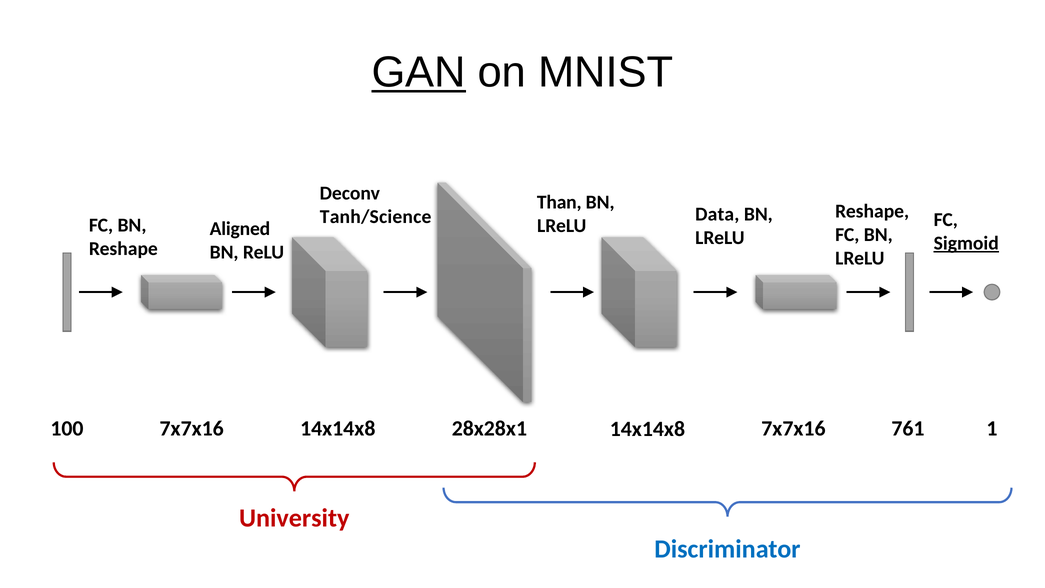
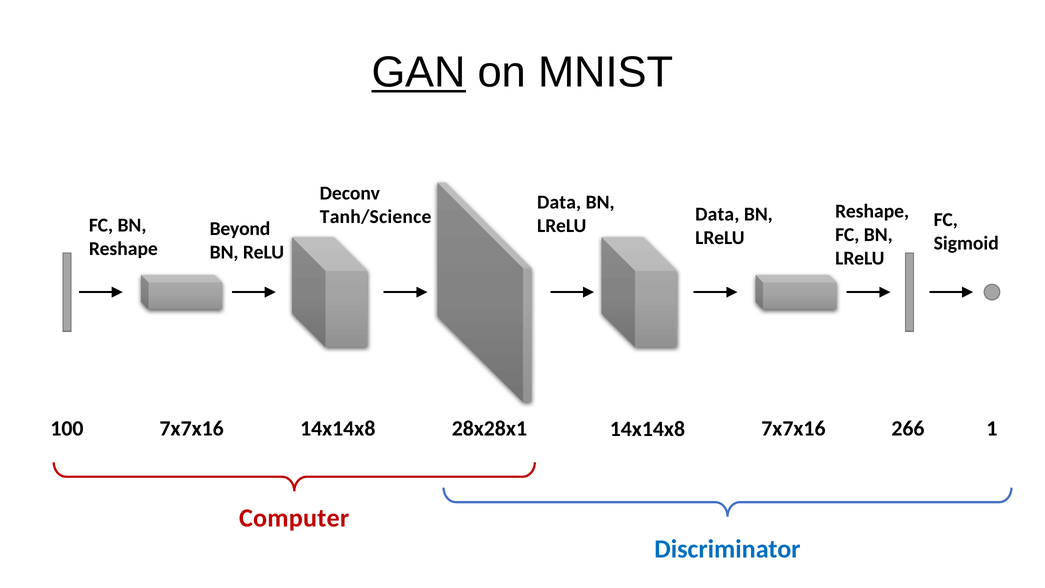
Than: Than -> Data (559, 202)
Aligned: Aligned -> Beyond (240, 229)
Sigmoid underline: present -> none (966, 243)
761: 761 -> 266 (908, 428)
University: University -> Computer (294, 518)
